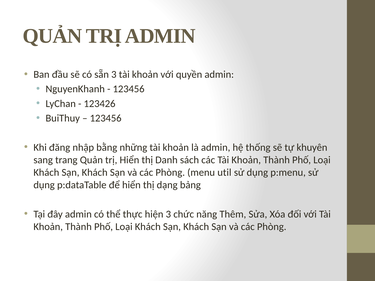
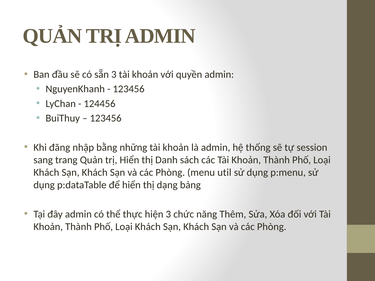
123426: 123426 -> 124456 (100, 104)
khuyên: khuyên -> session (312, 148)
